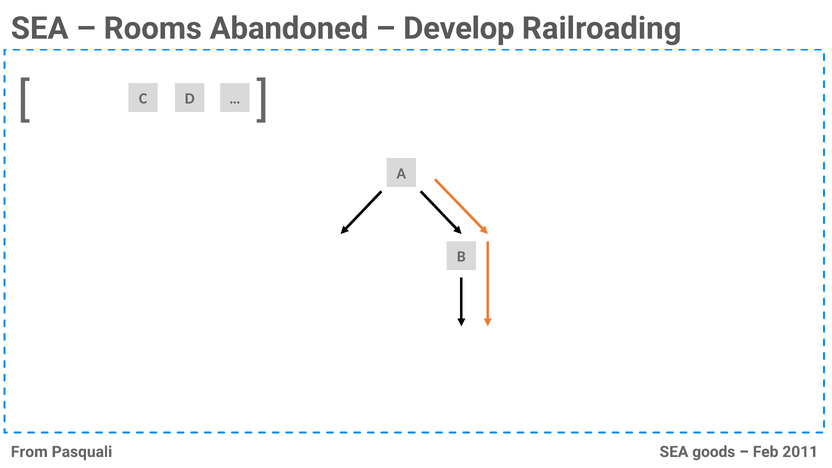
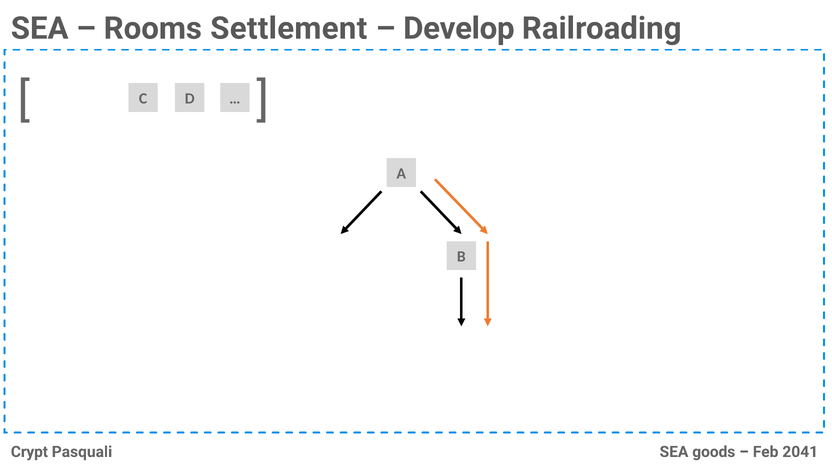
Abandoned: Abandoned -> Settlement (289, 28)
From: From -> Crypt (29, 452)
2011: 2011 -> 2041 (800, 452)
